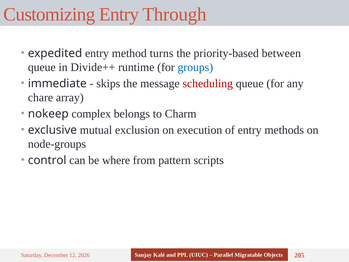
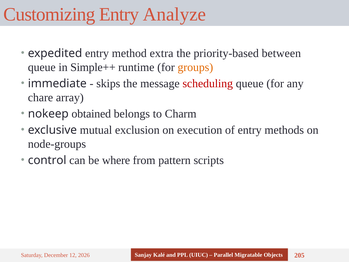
Through: Through -> Analyze (174, 14)
turns: turns -> extra (162, 53)
Divide++: Divide++ -> Simple++ (93, 67)
groups colour: blue -> orange (195, 67)
complex: complex -> obtained (91, 114)
